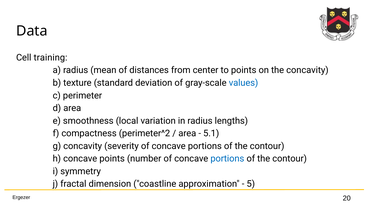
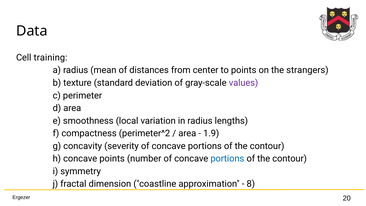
the concavity: concavity -> strangers (307, 70)
values colour: blue -> purple (244, 83)
5.1: 5.1 -> 1.9 (211, 133)
5: 5 -> 8 (251, 184)
